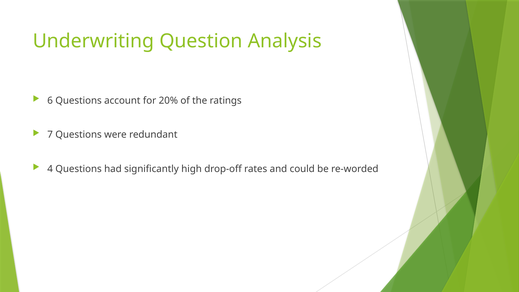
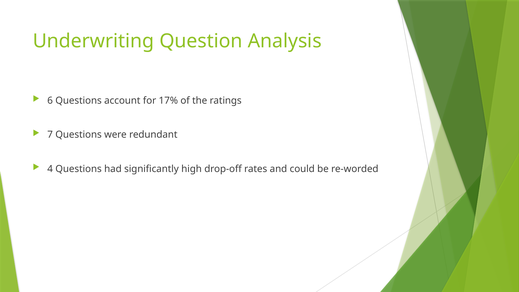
20%: 20% -> 17% (168, 100)
